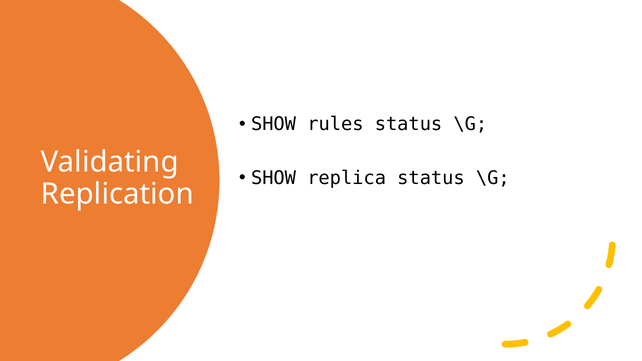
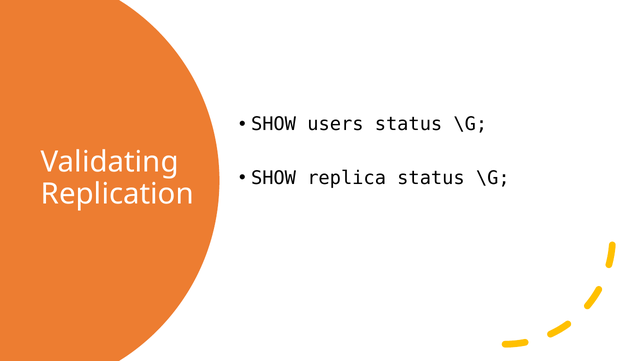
rules: rules -> users (335, 124)
